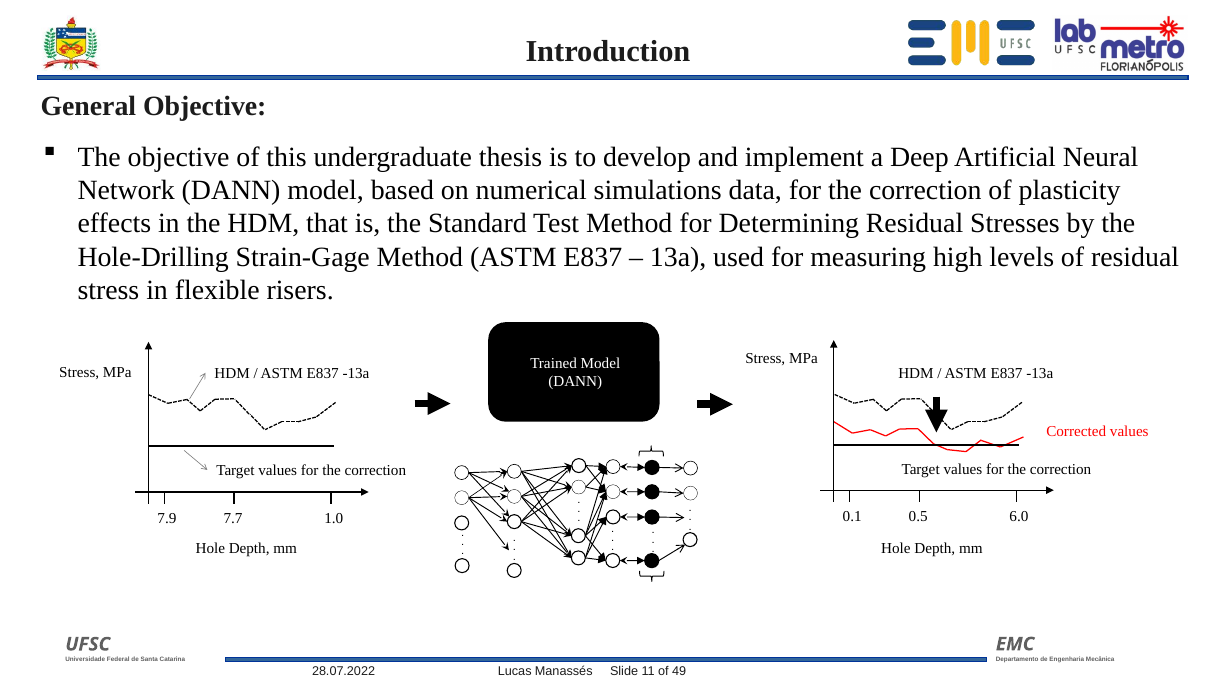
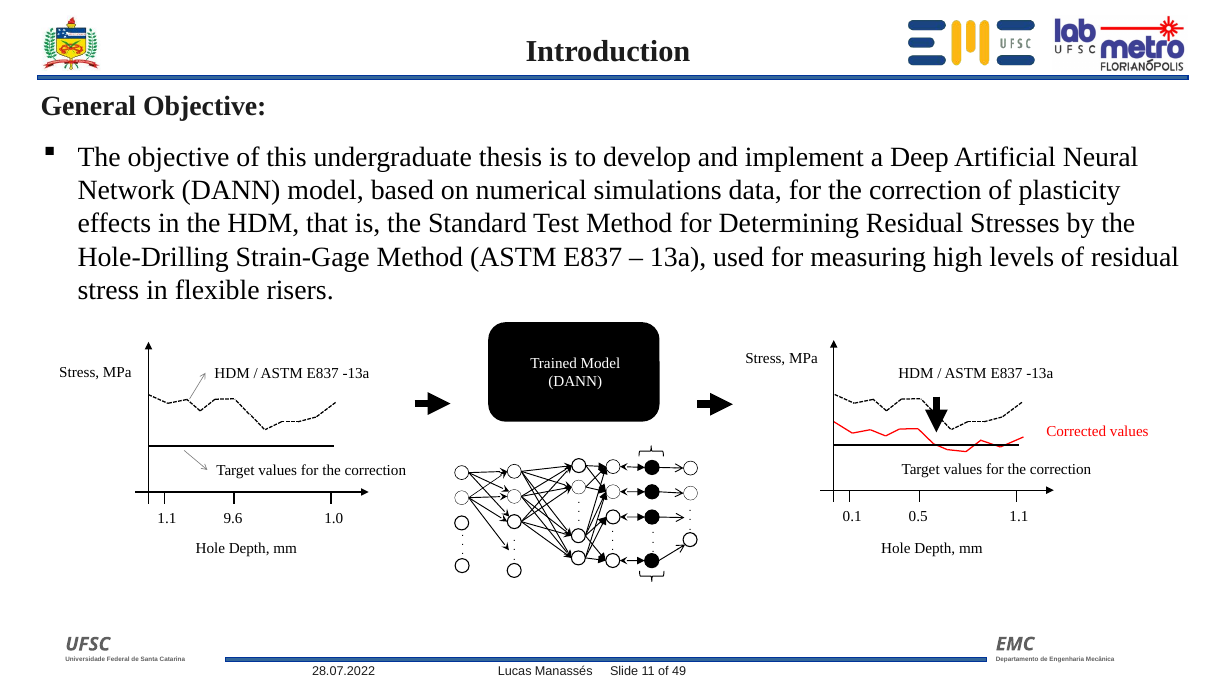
0.1 6.0: 6.0 -> 1.1 (1019, 516)
7.9: 7.9 -> 1.1 (167, 518)
7.7: 7.7 -> 9.6 (233, 518)
